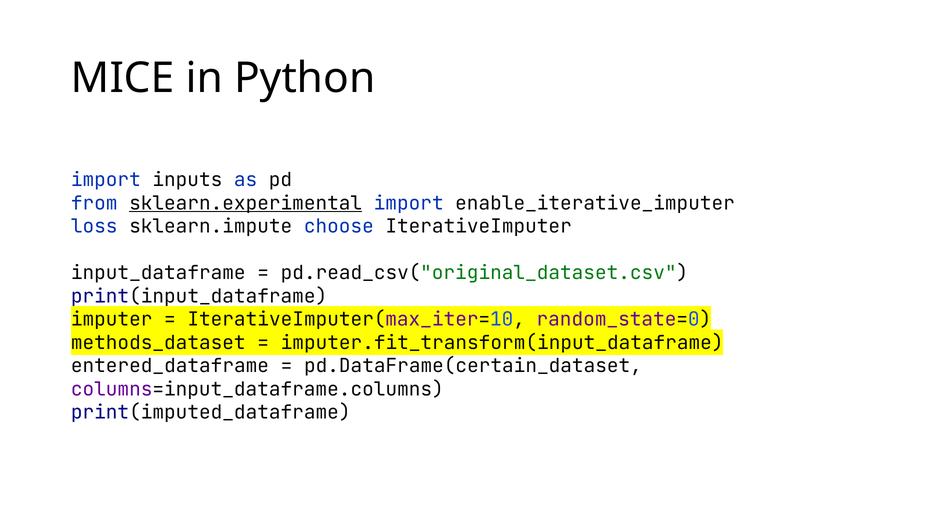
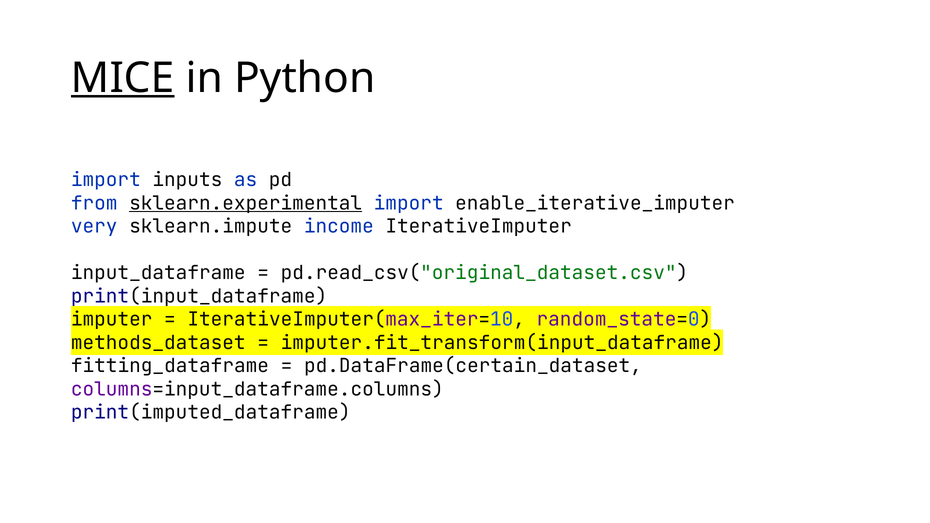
MICE underline: none -> present (123, 78)
loss: loss -> very (94, 227)
choose: choose -> income (339, 227)
entered_dataframe: entered_dataframe -> fitting_dataframe (170, 366)
